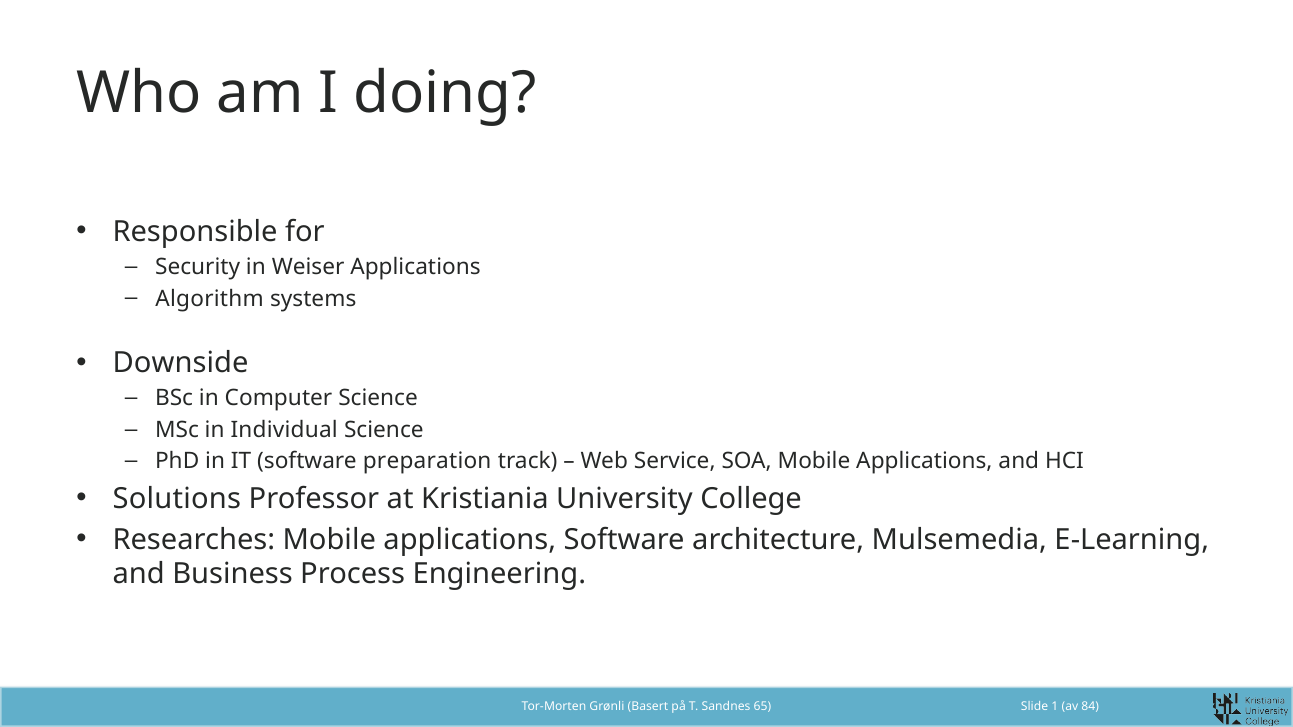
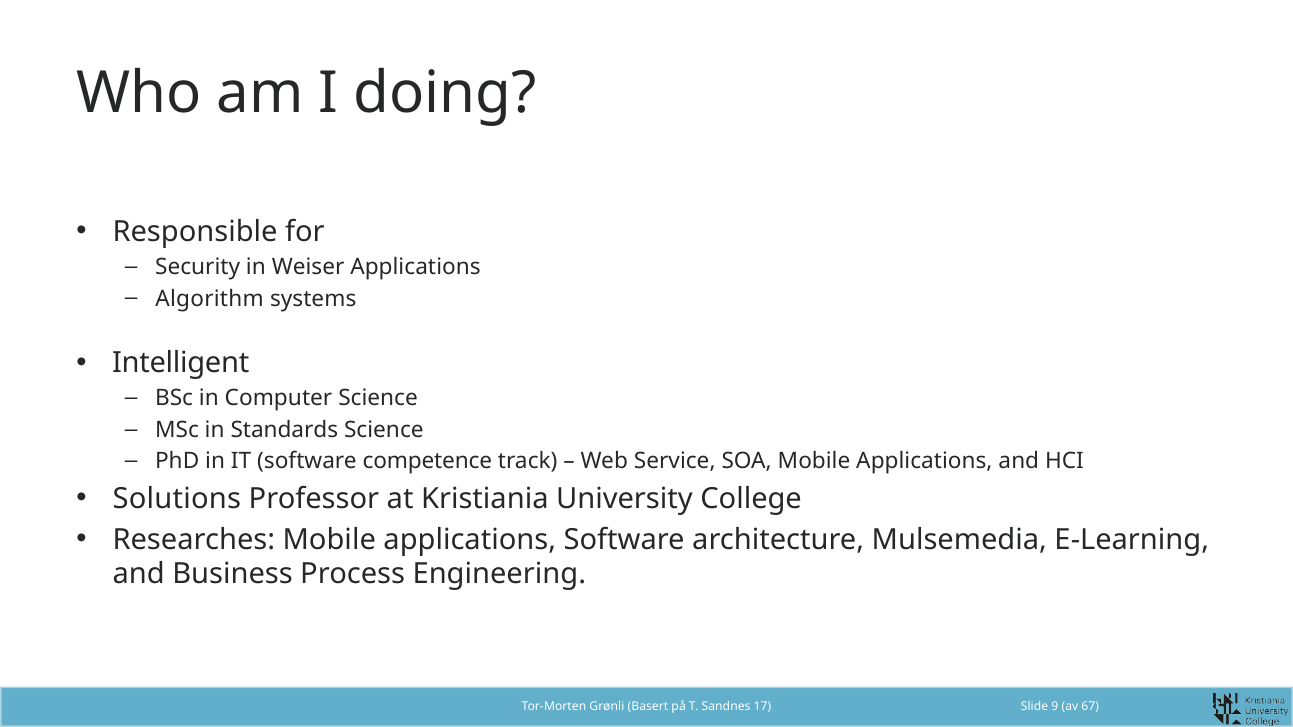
Downside: Downside -> Intelligent (181, 363)
Individual: Individual -> Standards (284, 430)
preparation: preparation -> competence (427, 462)
65: 65 -> 17 (763, 707)
1: 1 -> 9 (1055, 707)
84: 84 -> 67 (1090, 707)
